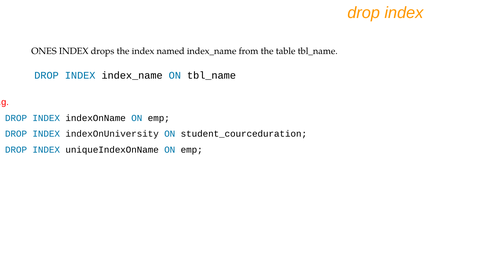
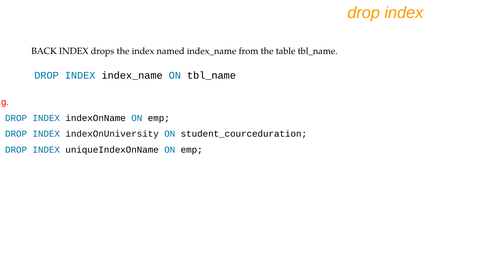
ONES: ONES -> BACK (44, 51)
